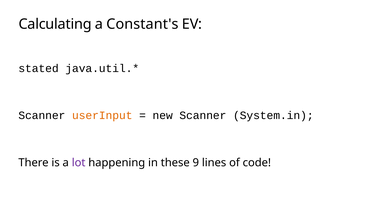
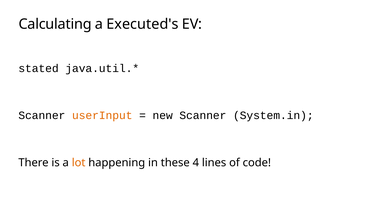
Constant's: Constant's -> Executed's (142, 24)
lot colour: purple -> orange (79, 163)
9: 9 -> 4 (196, 163)
